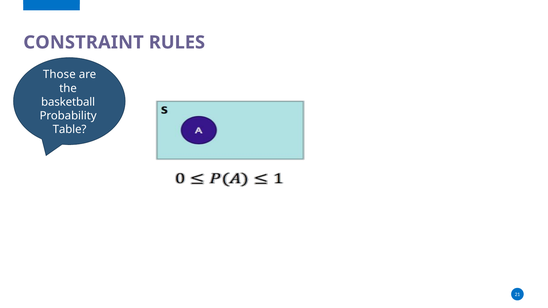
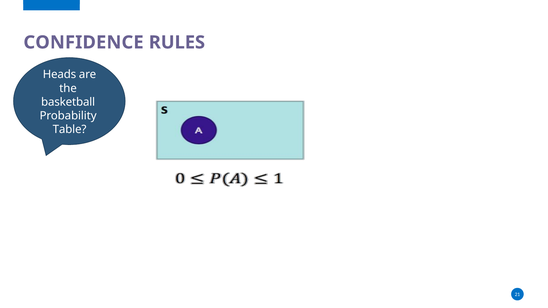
CONSTRAINT: CONSTRAINT -> CONFIDENCE (84, 42)
Those: Those -> Heads (59, 75)
